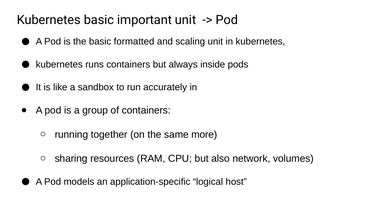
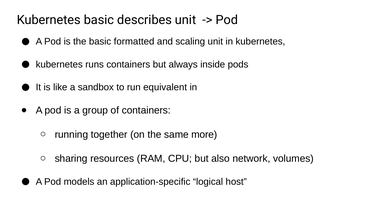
important: important -> describes (145, 20)
accurately: accurately -> equivalent (165, 87)
